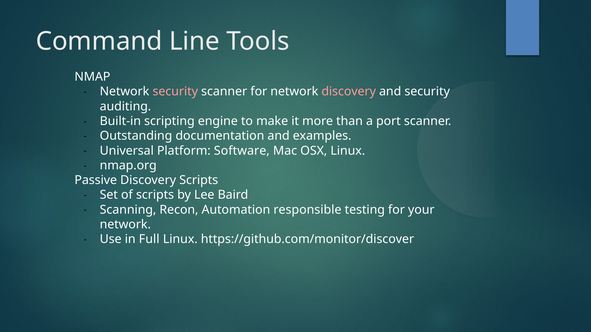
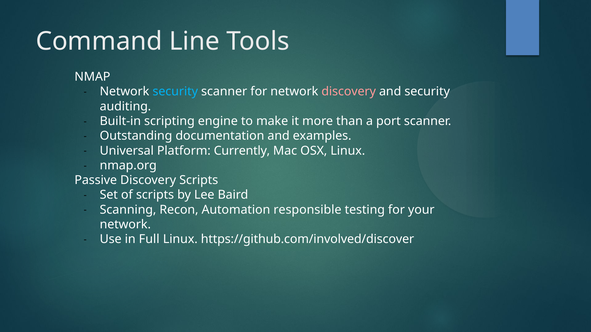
security colour: pink -> light blue (175, 92)
Software: Software -> Currently (242, 151)
https://github.com/monitor/discover: https://github.com/monitor/discover -> https://github.com/involved/discover (308, 240)
